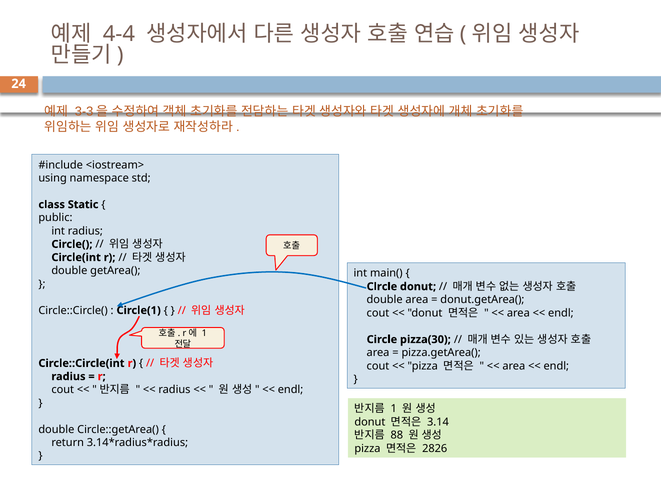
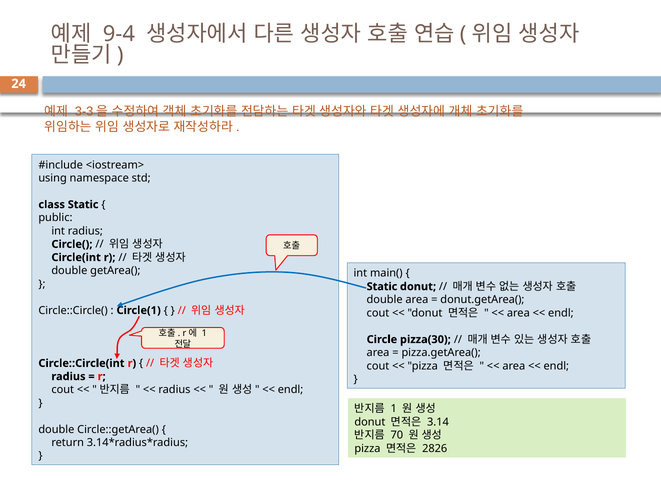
4-4: 4-4 -> 9-4 (119, 34)
Clrcle: Clrcle -> Static (382, 286)
88: 88 -> 70 (397, 435)
